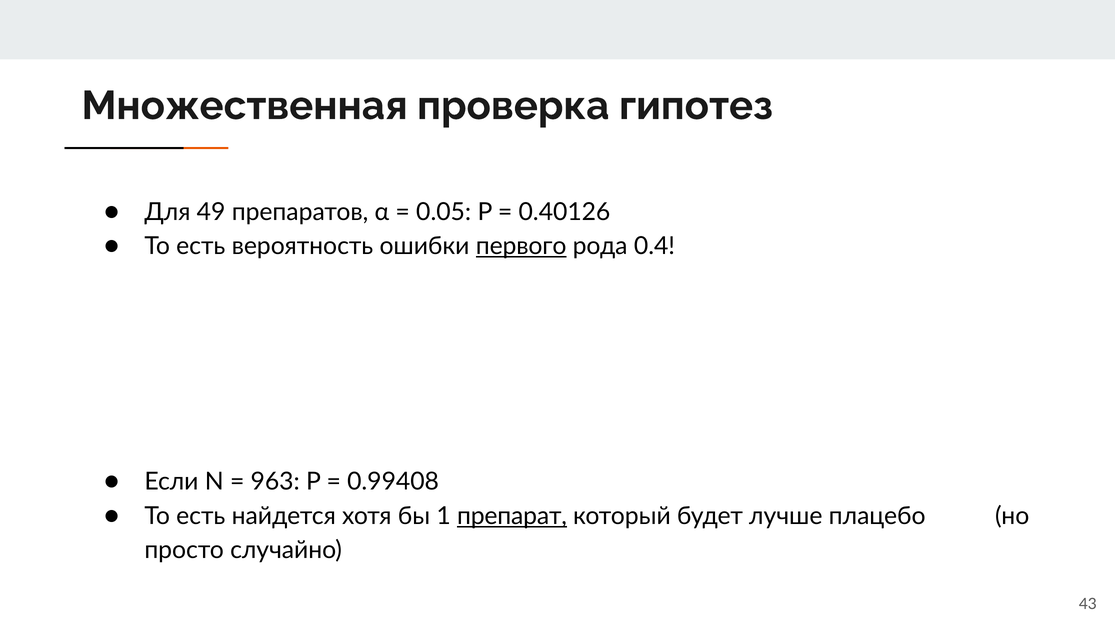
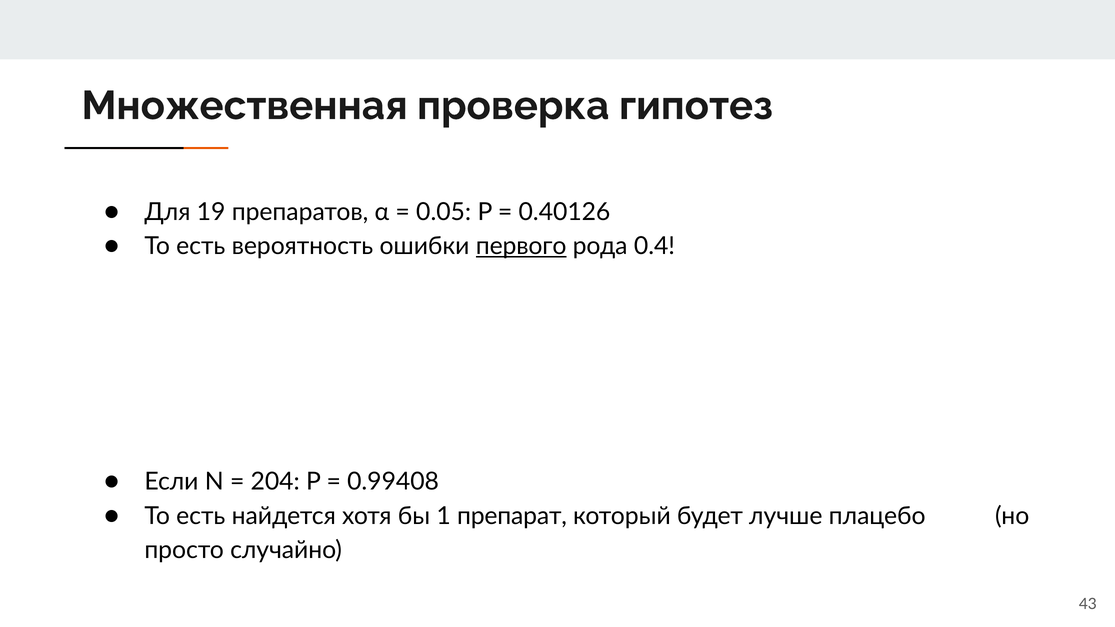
49: 49 -> 19 (211, 212)
963: 963 -> 204 (275, 482)
препарат underline: present -> none (512, 516)
